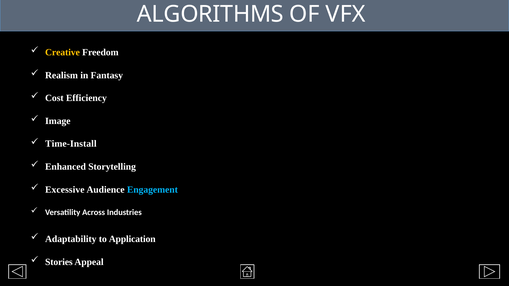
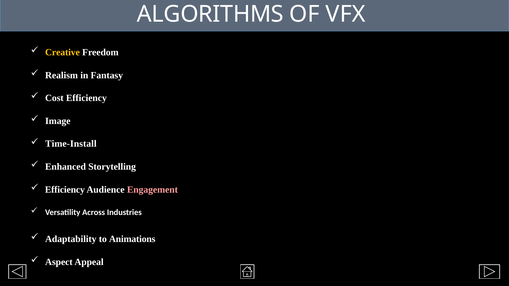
Excessive: Excessive -> Efficiency (65, 190)
Engagement colour: light blue -> pink (152, 190)
Application: Application -> Animations (132, 239)
Stories: Stories -> Aspect (59, 262)
